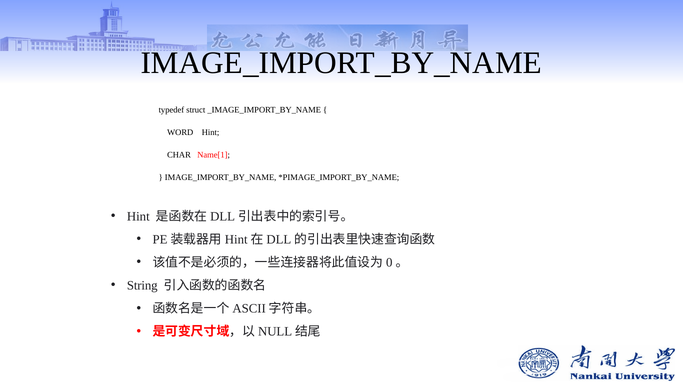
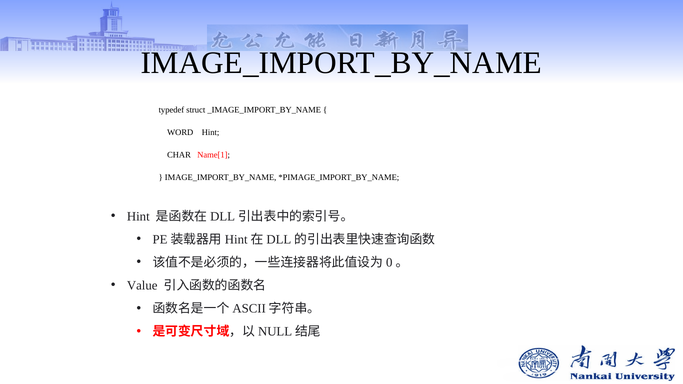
String: String -> Value (142, 286)
